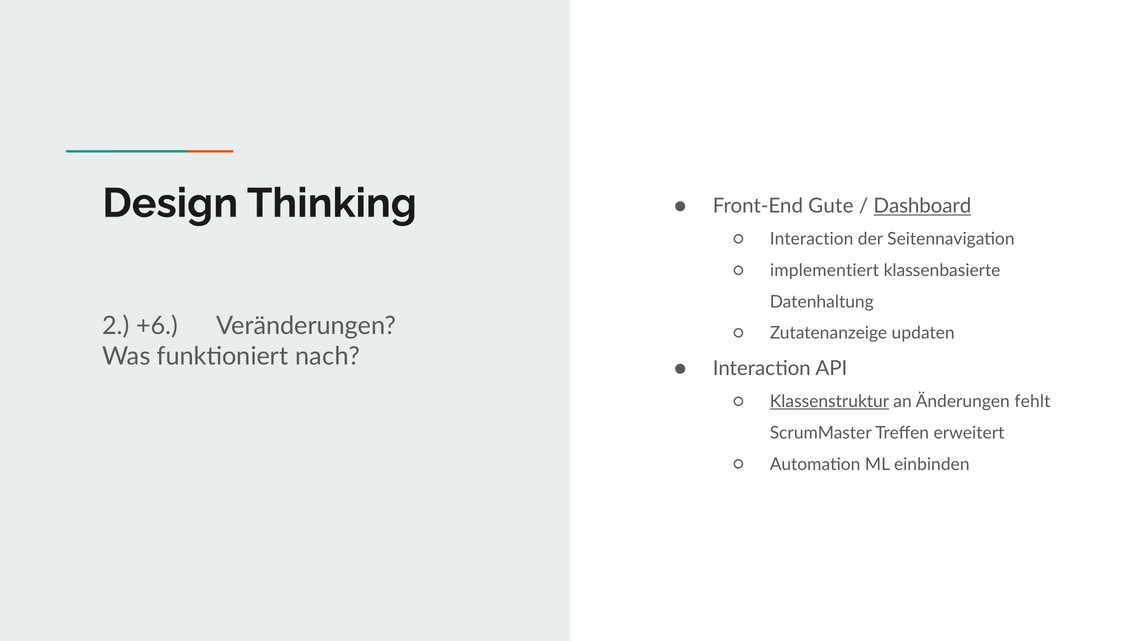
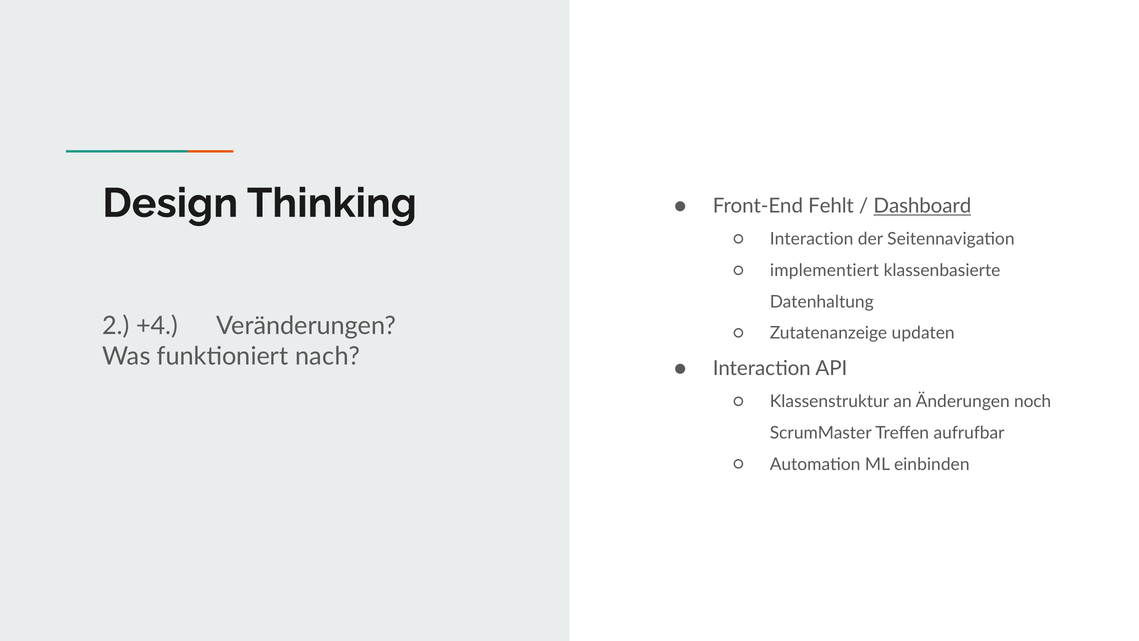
Gute: Gute -> Fehlt (831, 206)
+6: +6 -> +4 (157, 326)
Klassenstruktur underline: present -> none (829, 401)
fehlt: fehlt -> noch (1033, 401)
erweitert: erweitert -> aufrufbar (969, 433)
